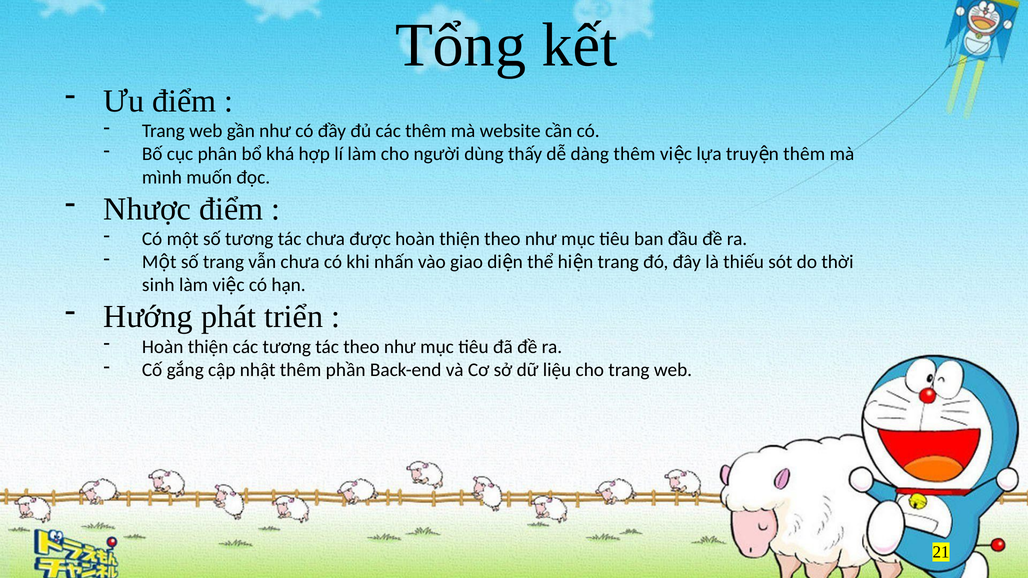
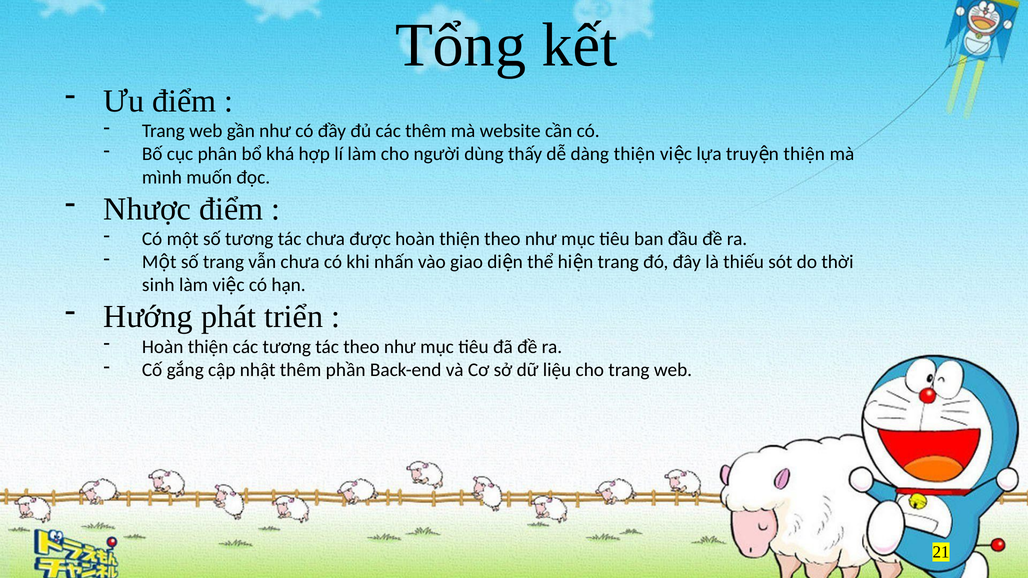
dàng thêm: thêm -> thiện (634, 154)
thêm: thêm -> thiện (804, 154)
